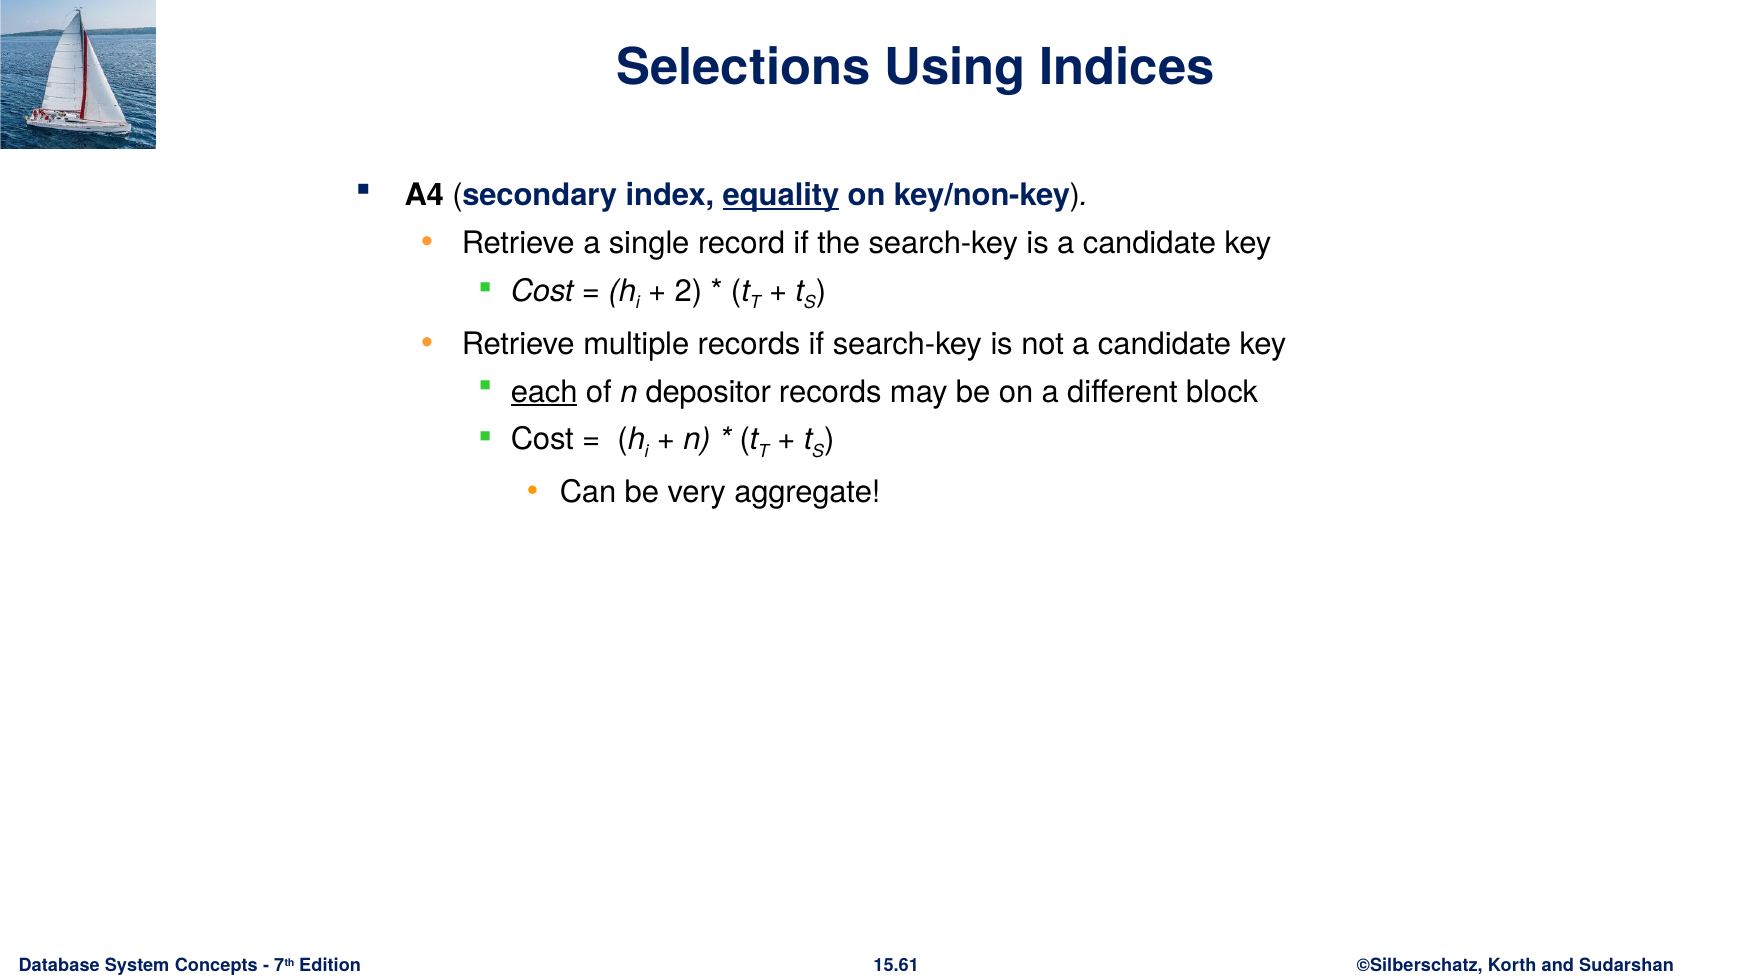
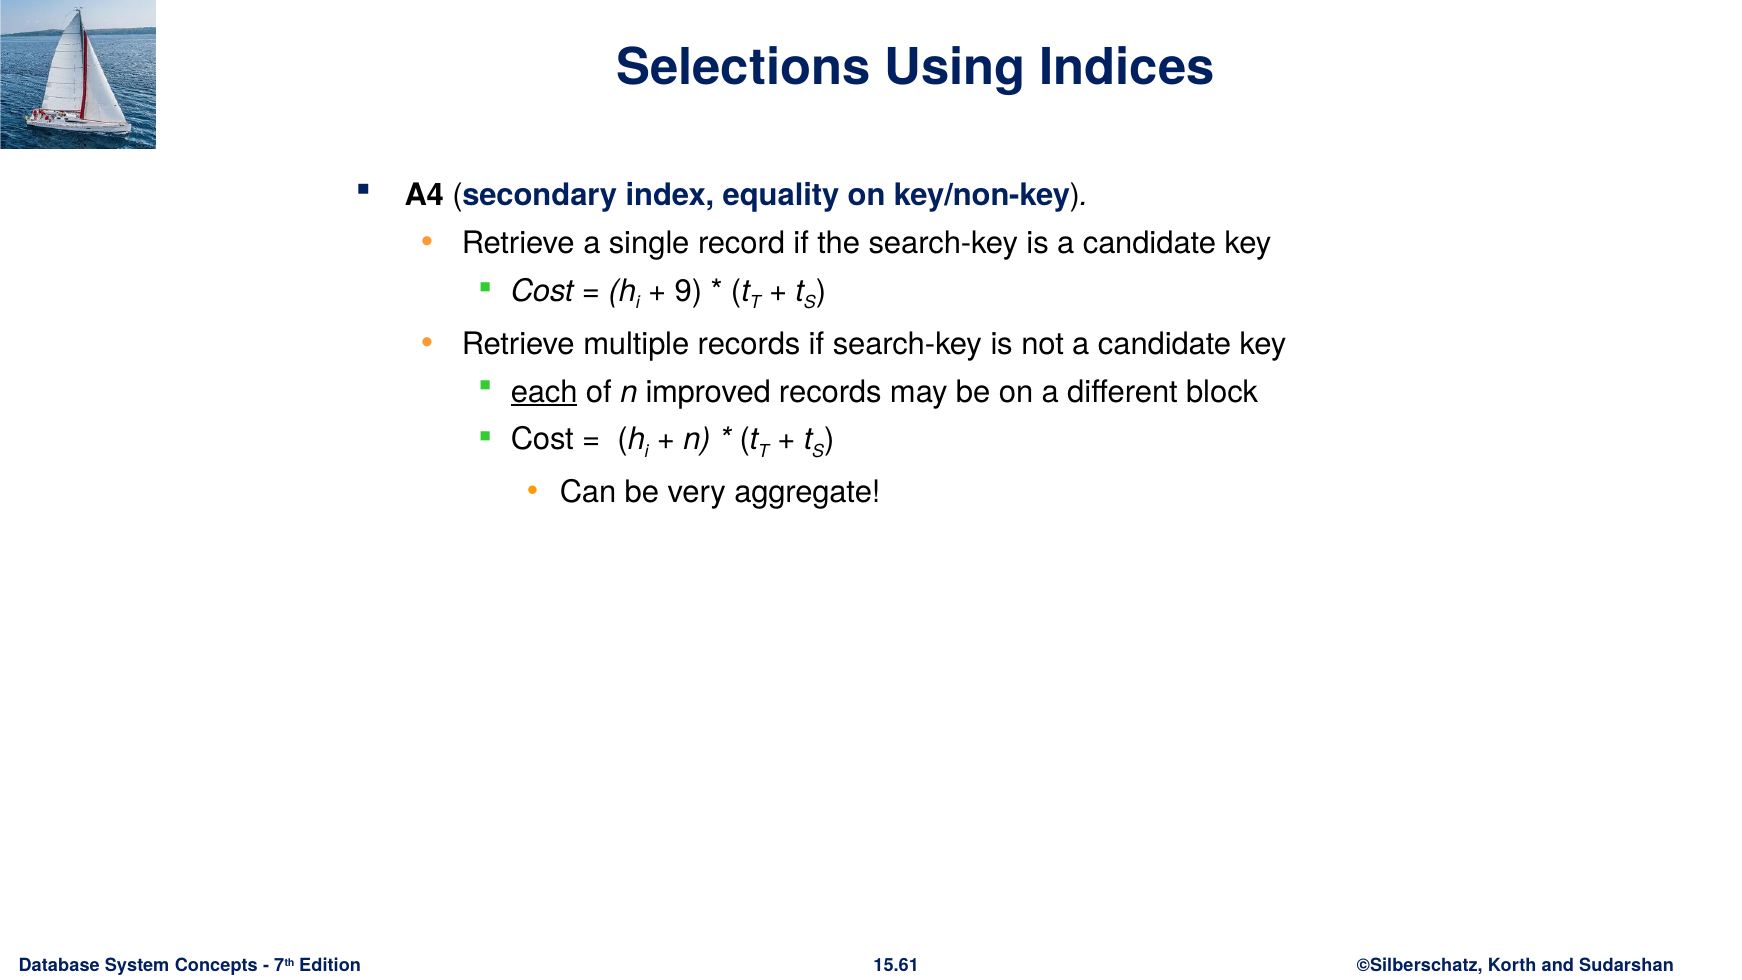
equality underline: present -> none (781, 195)
2: 2 -> 9 (688, 291)
depositor: depositor -> improved (708, 392)
